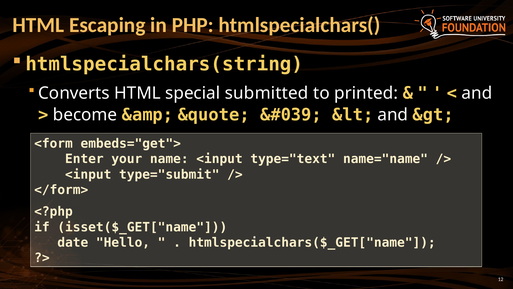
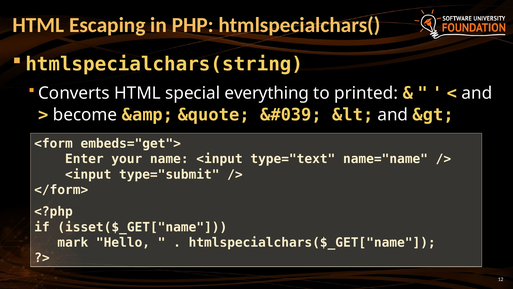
submitted: submitted -> everything (267, 93)
date: date -> mark (73, 242)
